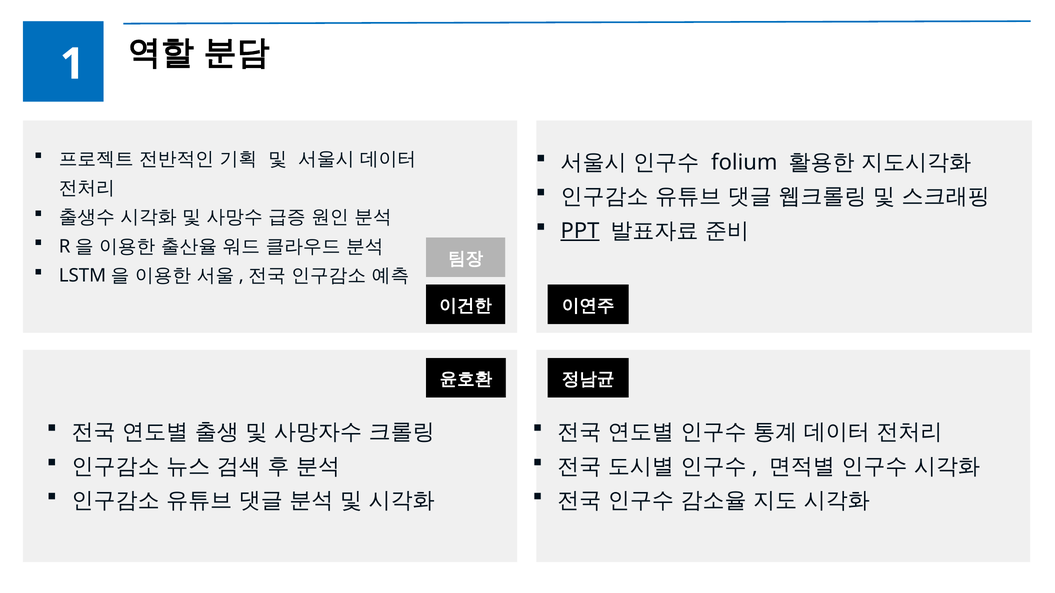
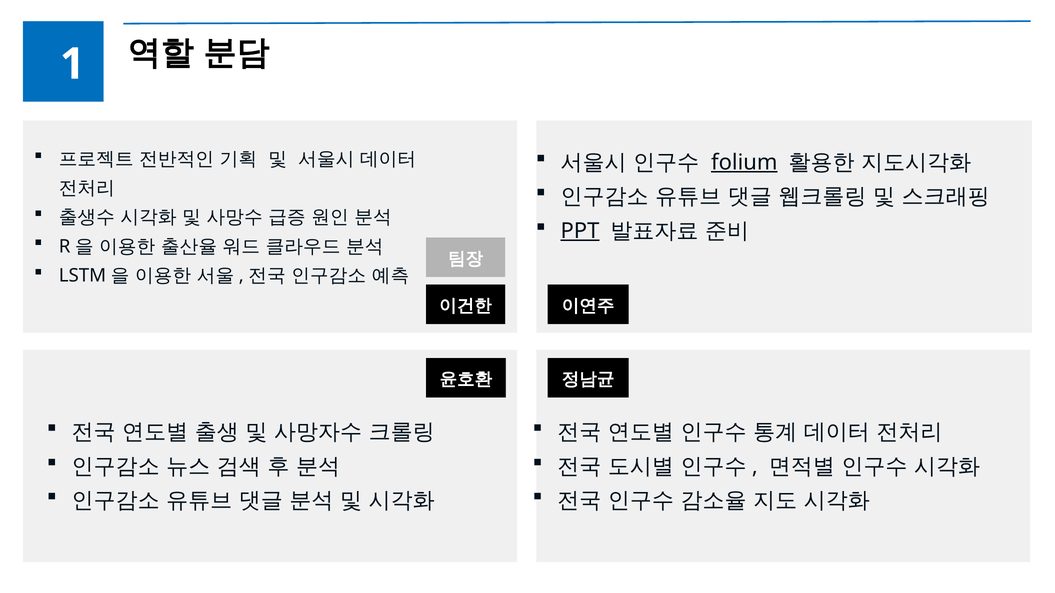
folium underline: none -> present (744, 162)
